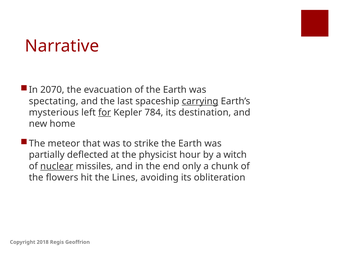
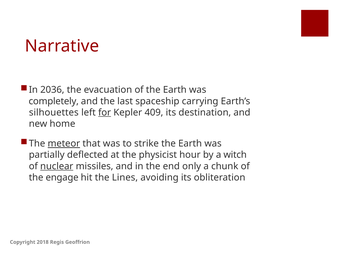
2070: 2070 -> 2036 (52, 90)
spectating: spectating -> completely (54, 101)
carrying underline: present -> none (200, 101)
mysterious: mysterious -> silhouettes (54, 113)
784: 784 -> 409 (154, 113)
meteor underline: none -> present (64, 144)
flowers: flowers -> engage (62, 178)
